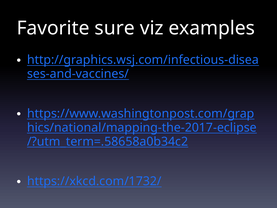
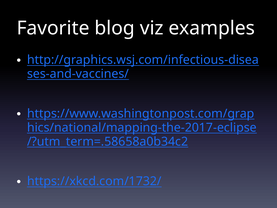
sure: sure -> blog (115, 28)
